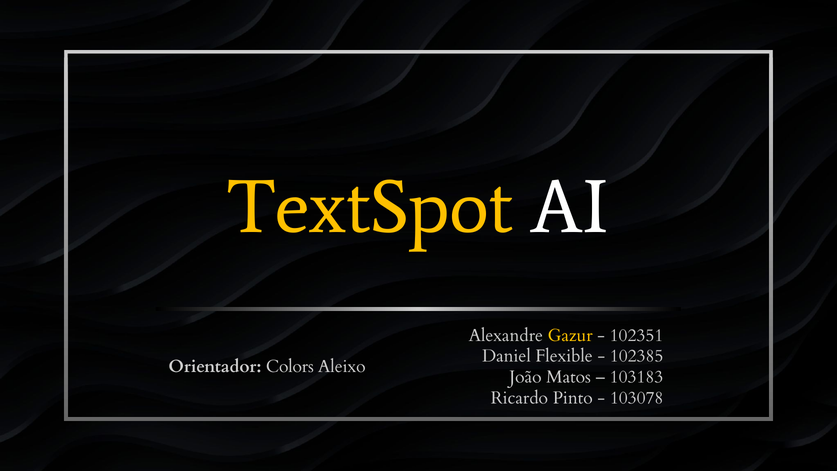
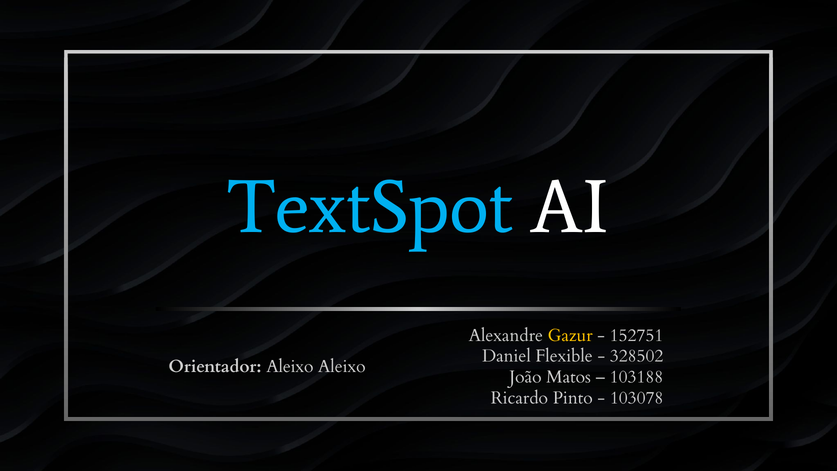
TextSpot colour: yellow -> light blue (370, 207)
102351: 102351 -> 152751 (636, 335)
102385: 102385 -> 328502 (637, 356)
Orientador Colors: Colors -> Aleixo (290, 367)
103183: 103183 -> 103188 (637, 377)
